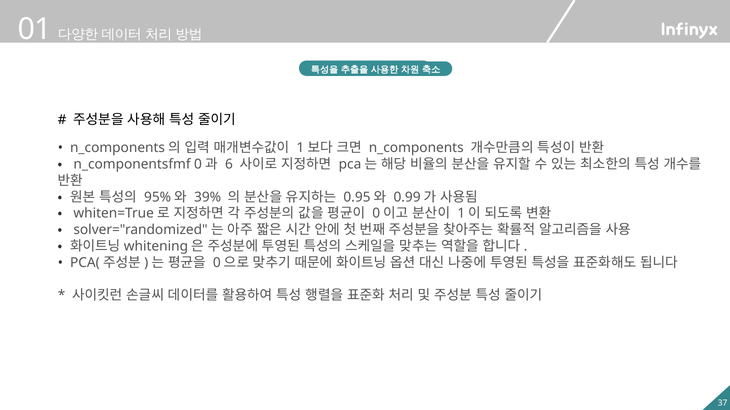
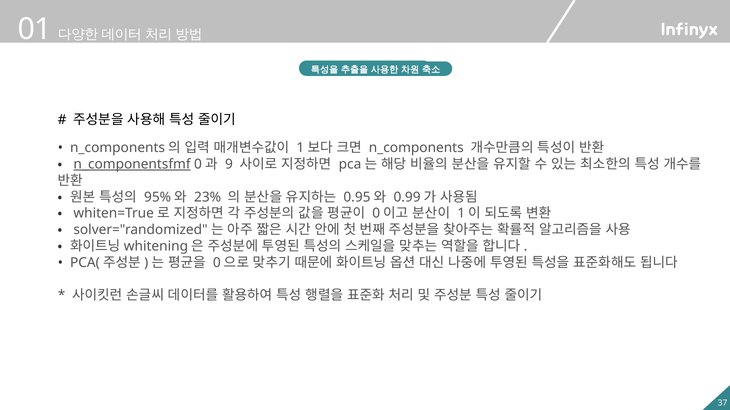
n_componentsfmf underline: none -> present (132, 164)
6: 6 -> 9 (229, 164)
39%: 39% -> 23% (208, 197)
